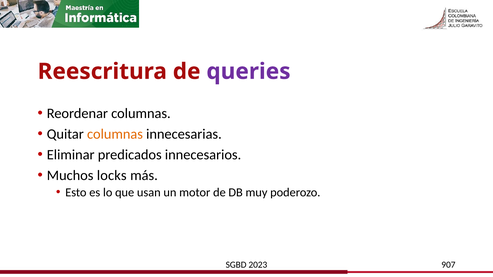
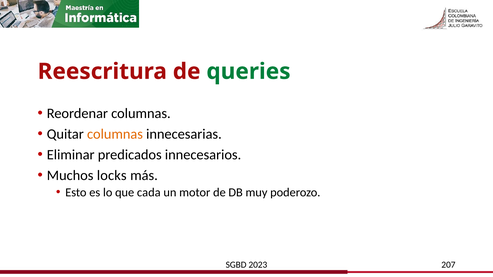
queries colour: purple -> green (248, 72)
usan: usan -> cada (149, 192)
907: 907 -> 207 (448, 265)
